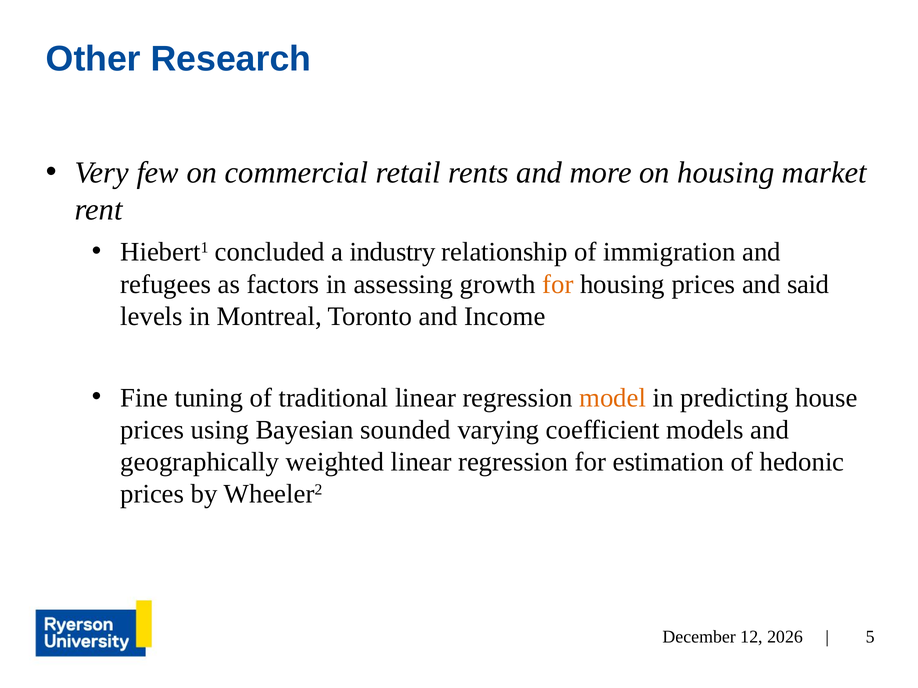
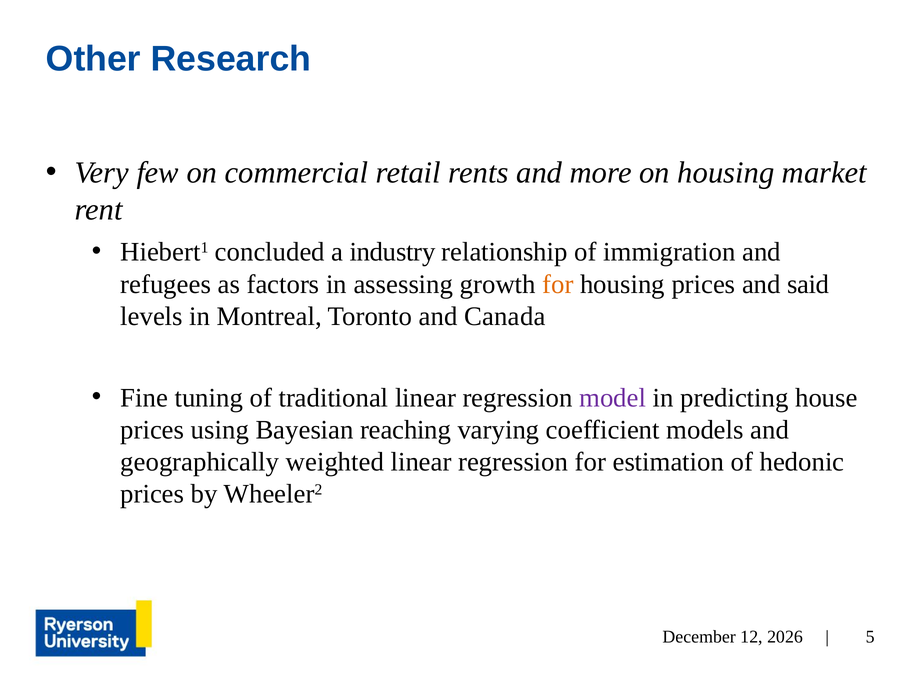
Income: Income -> Canada (505, 317)
model colour: orange -> purple (613, 398)
sounded: sounded -> reaching (406, 430)
